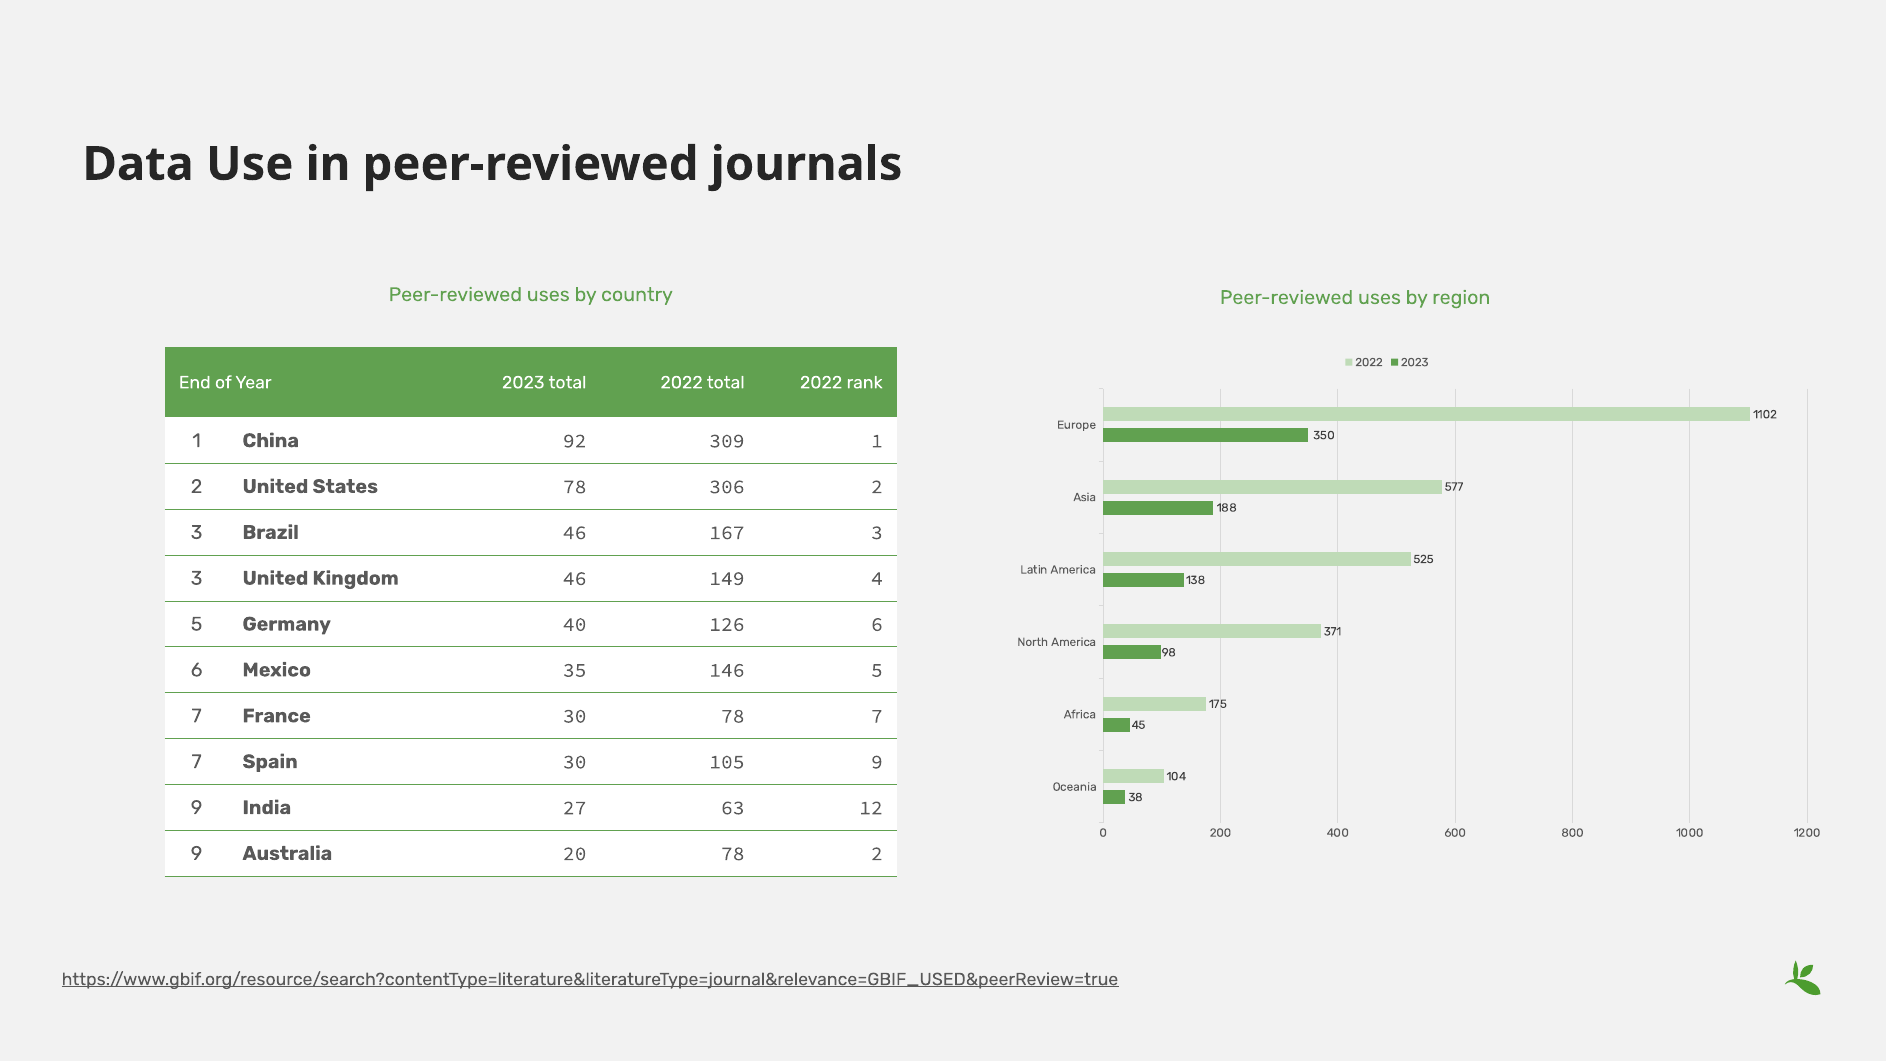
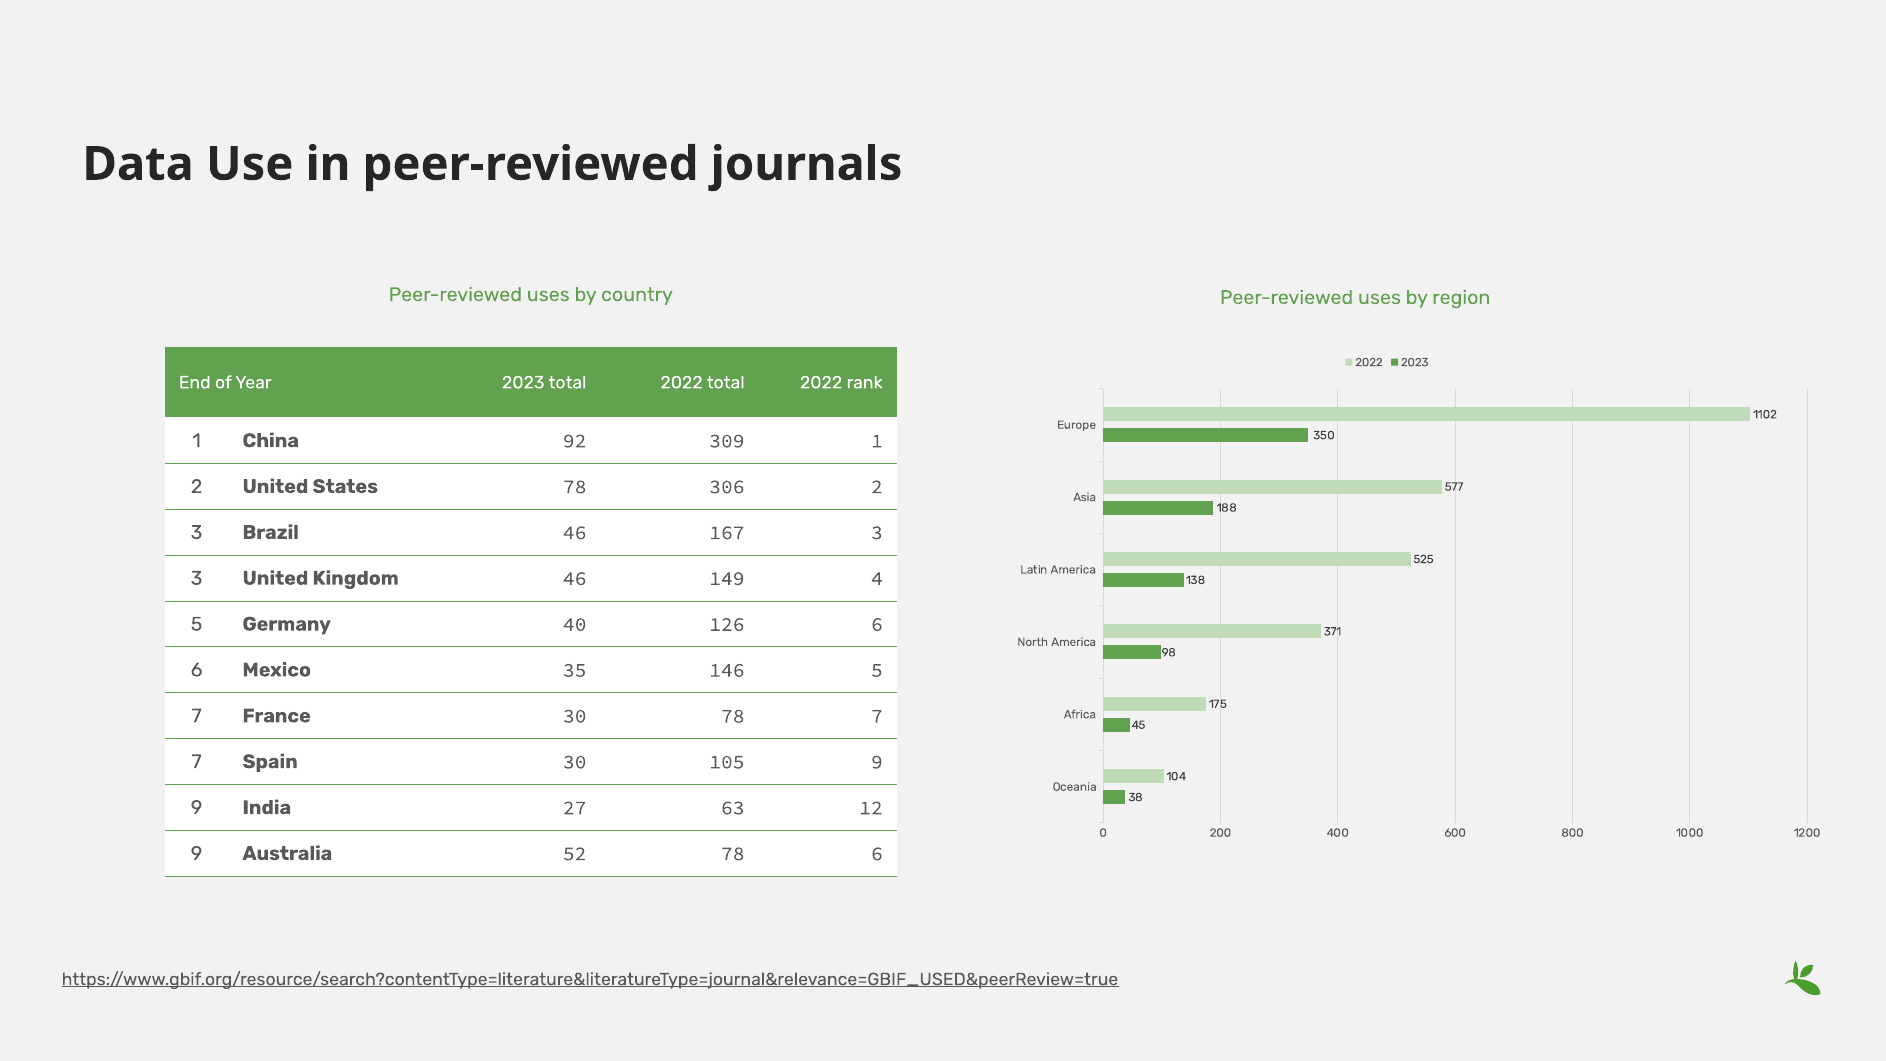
20: 20 -> 52 (575, 854)
78 2: 2 -> 6 (877, 854)
